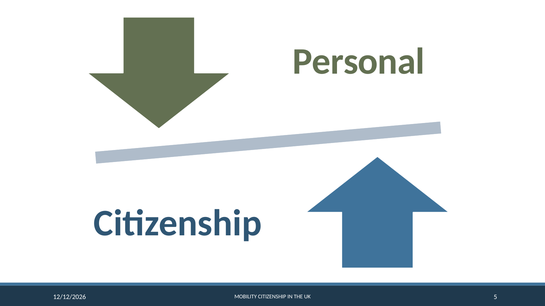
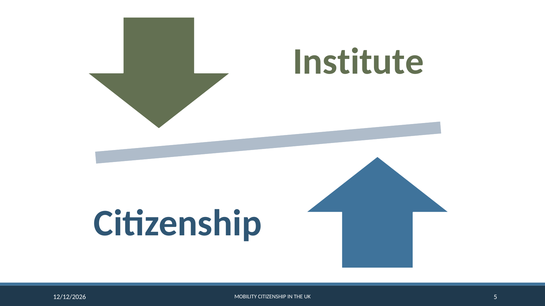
Personal: Personal -> Institute (358, 62)
